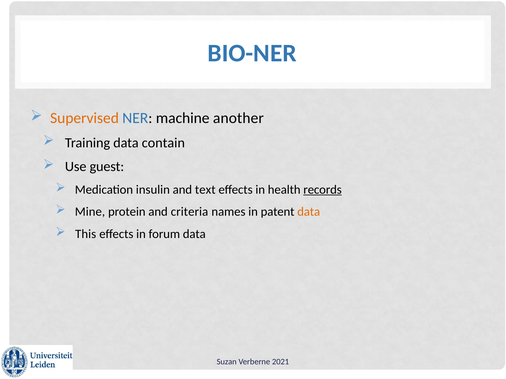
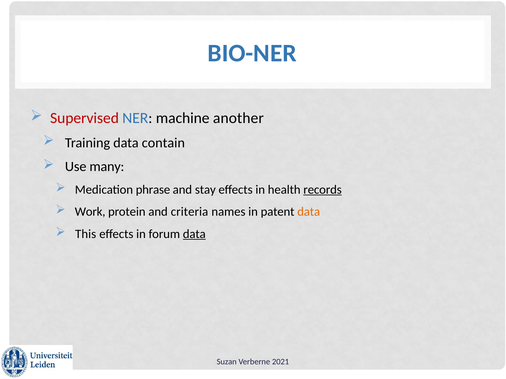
Supervised colour: orange -> red (85, 118)
guest: guest -> many (107, 167)
insulin: insulin -> phrase (153, 190)
text: text -> stay (205, 190)
Mine: Mine -> Work (90, 212)
data underline: none -> present (194, 234)
